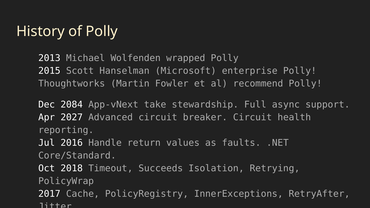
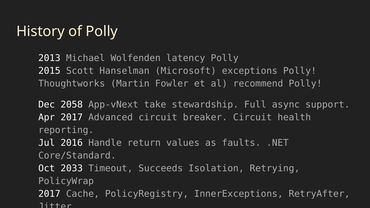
wrapped: wrapped -> latency (186, 58)
enterprise: enterprise -> exceptions (250, 71)
2084: 2084 -> 2058 (72, 105)
Apr 2027: 2027 -> 2017 (72, 117)
Oct 2018: 2018 -> 2033 (72, 168)
